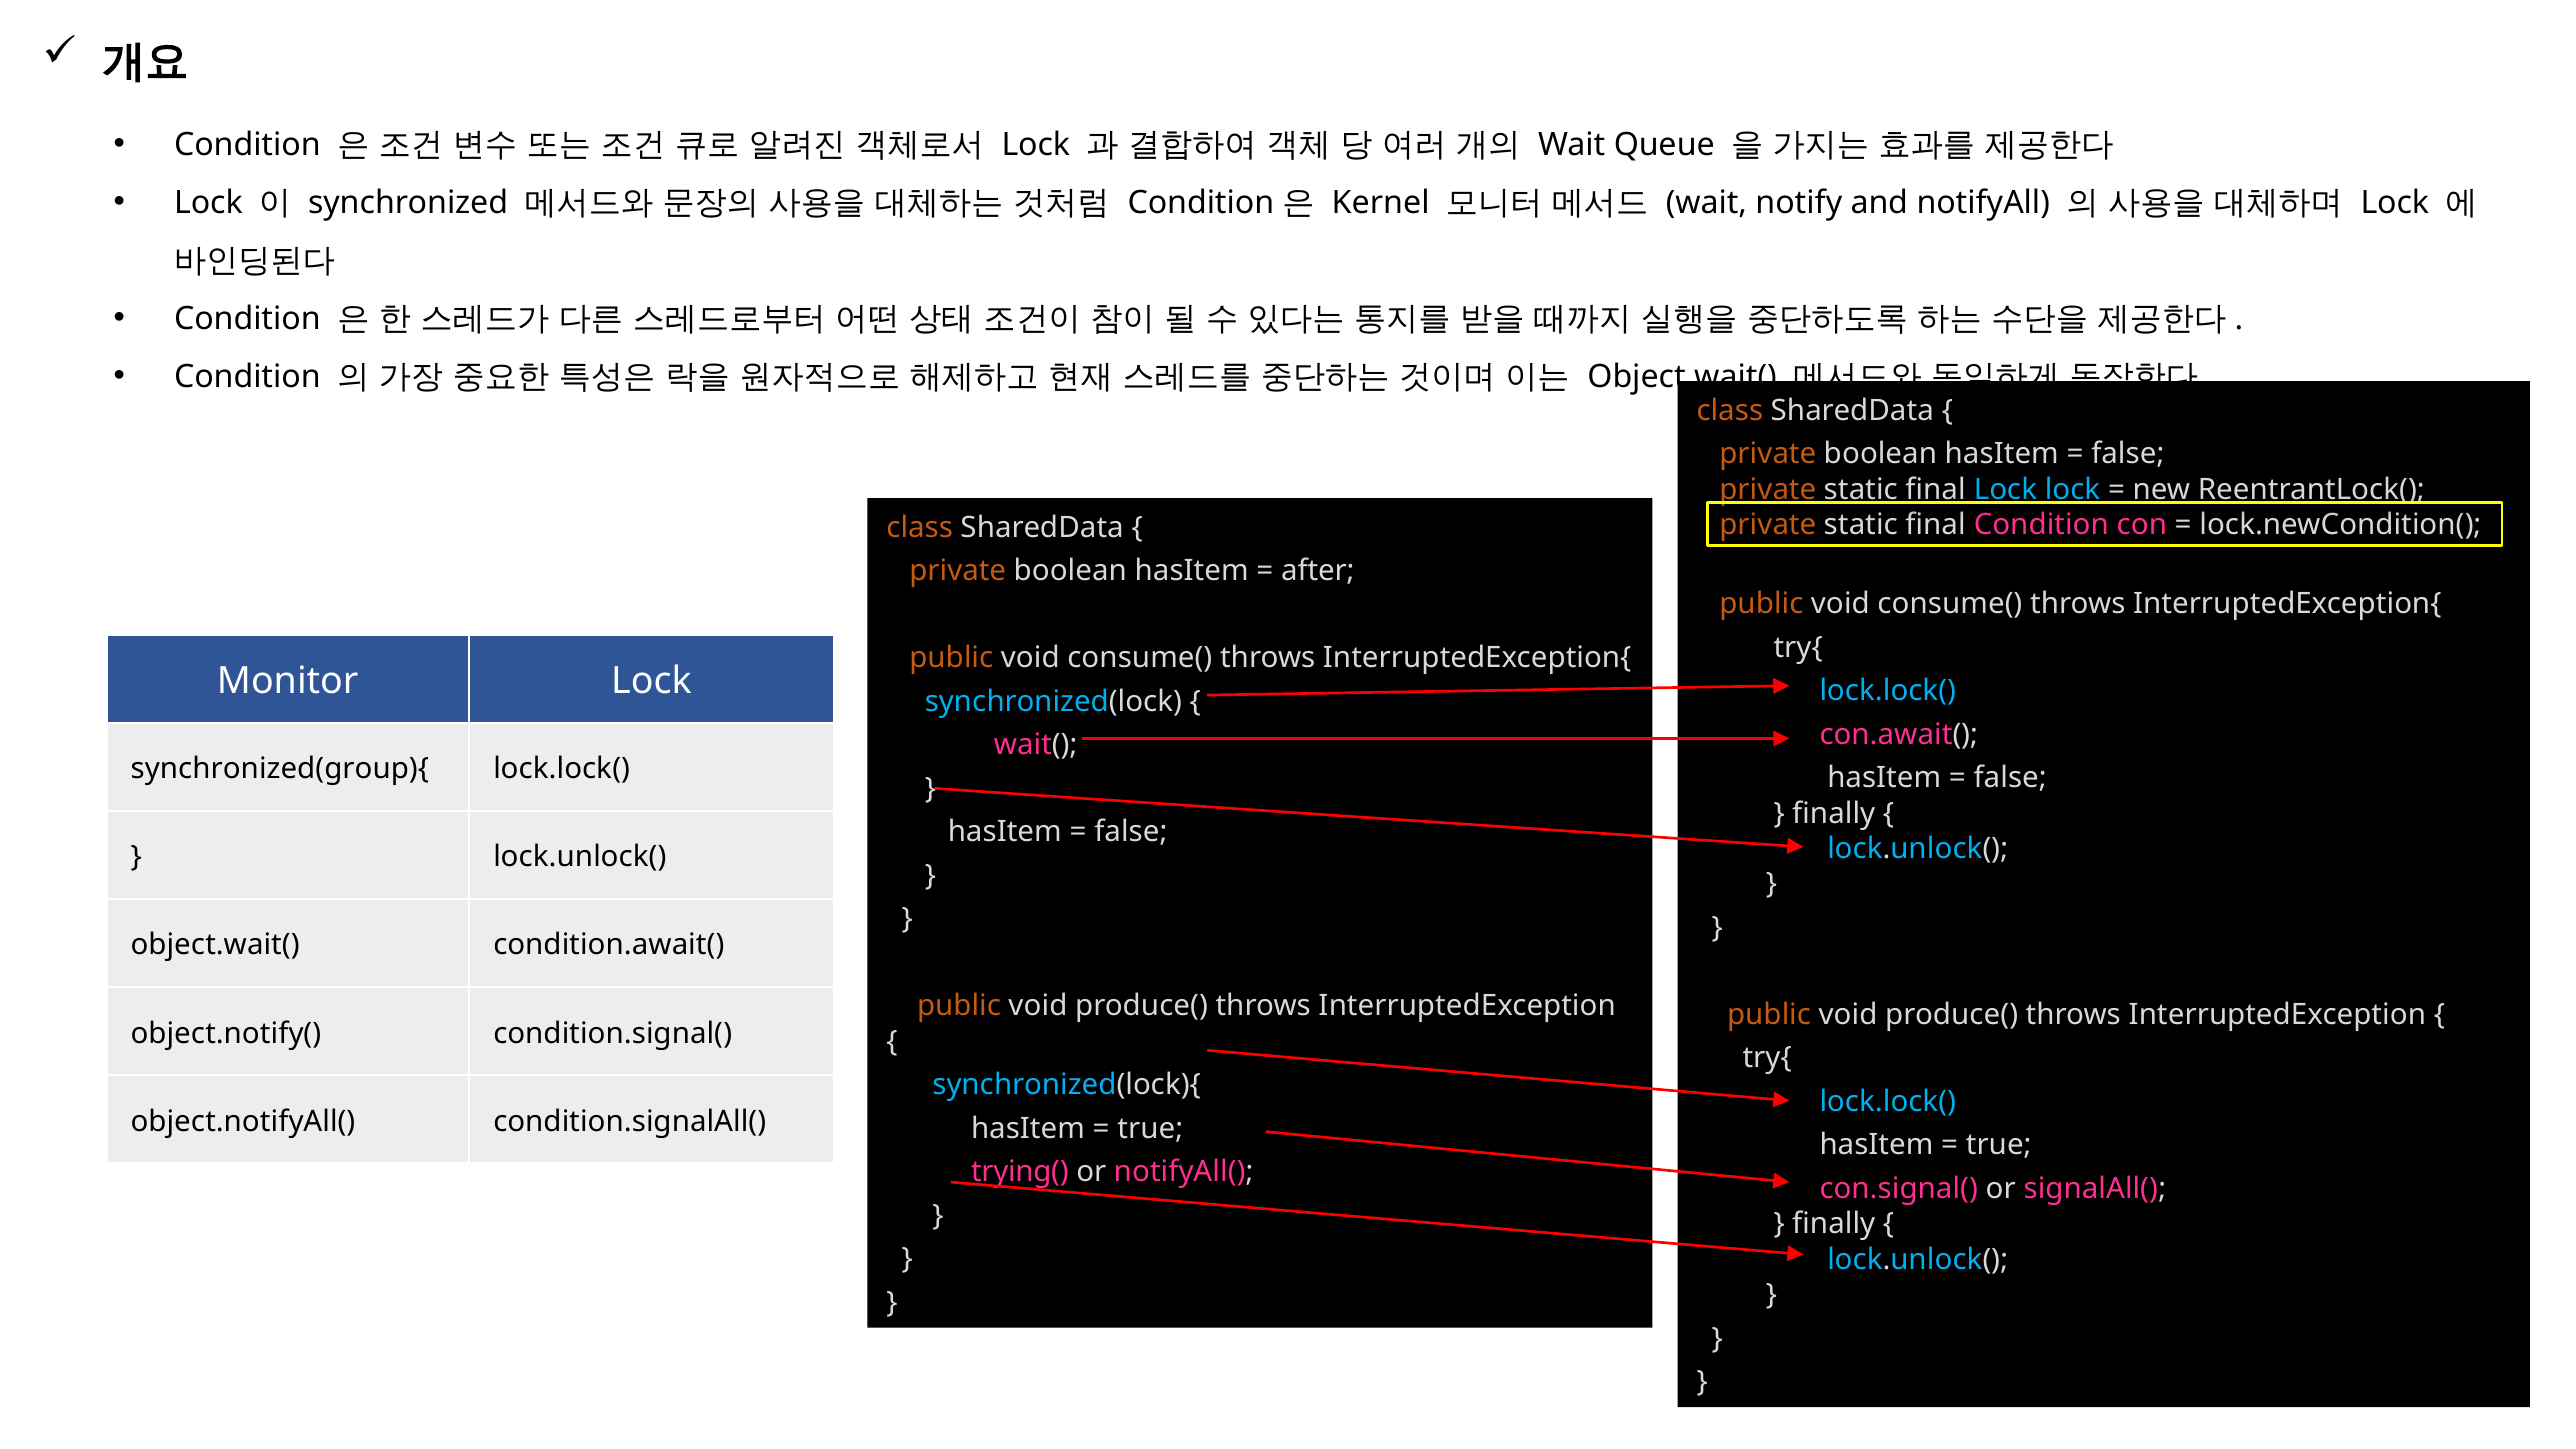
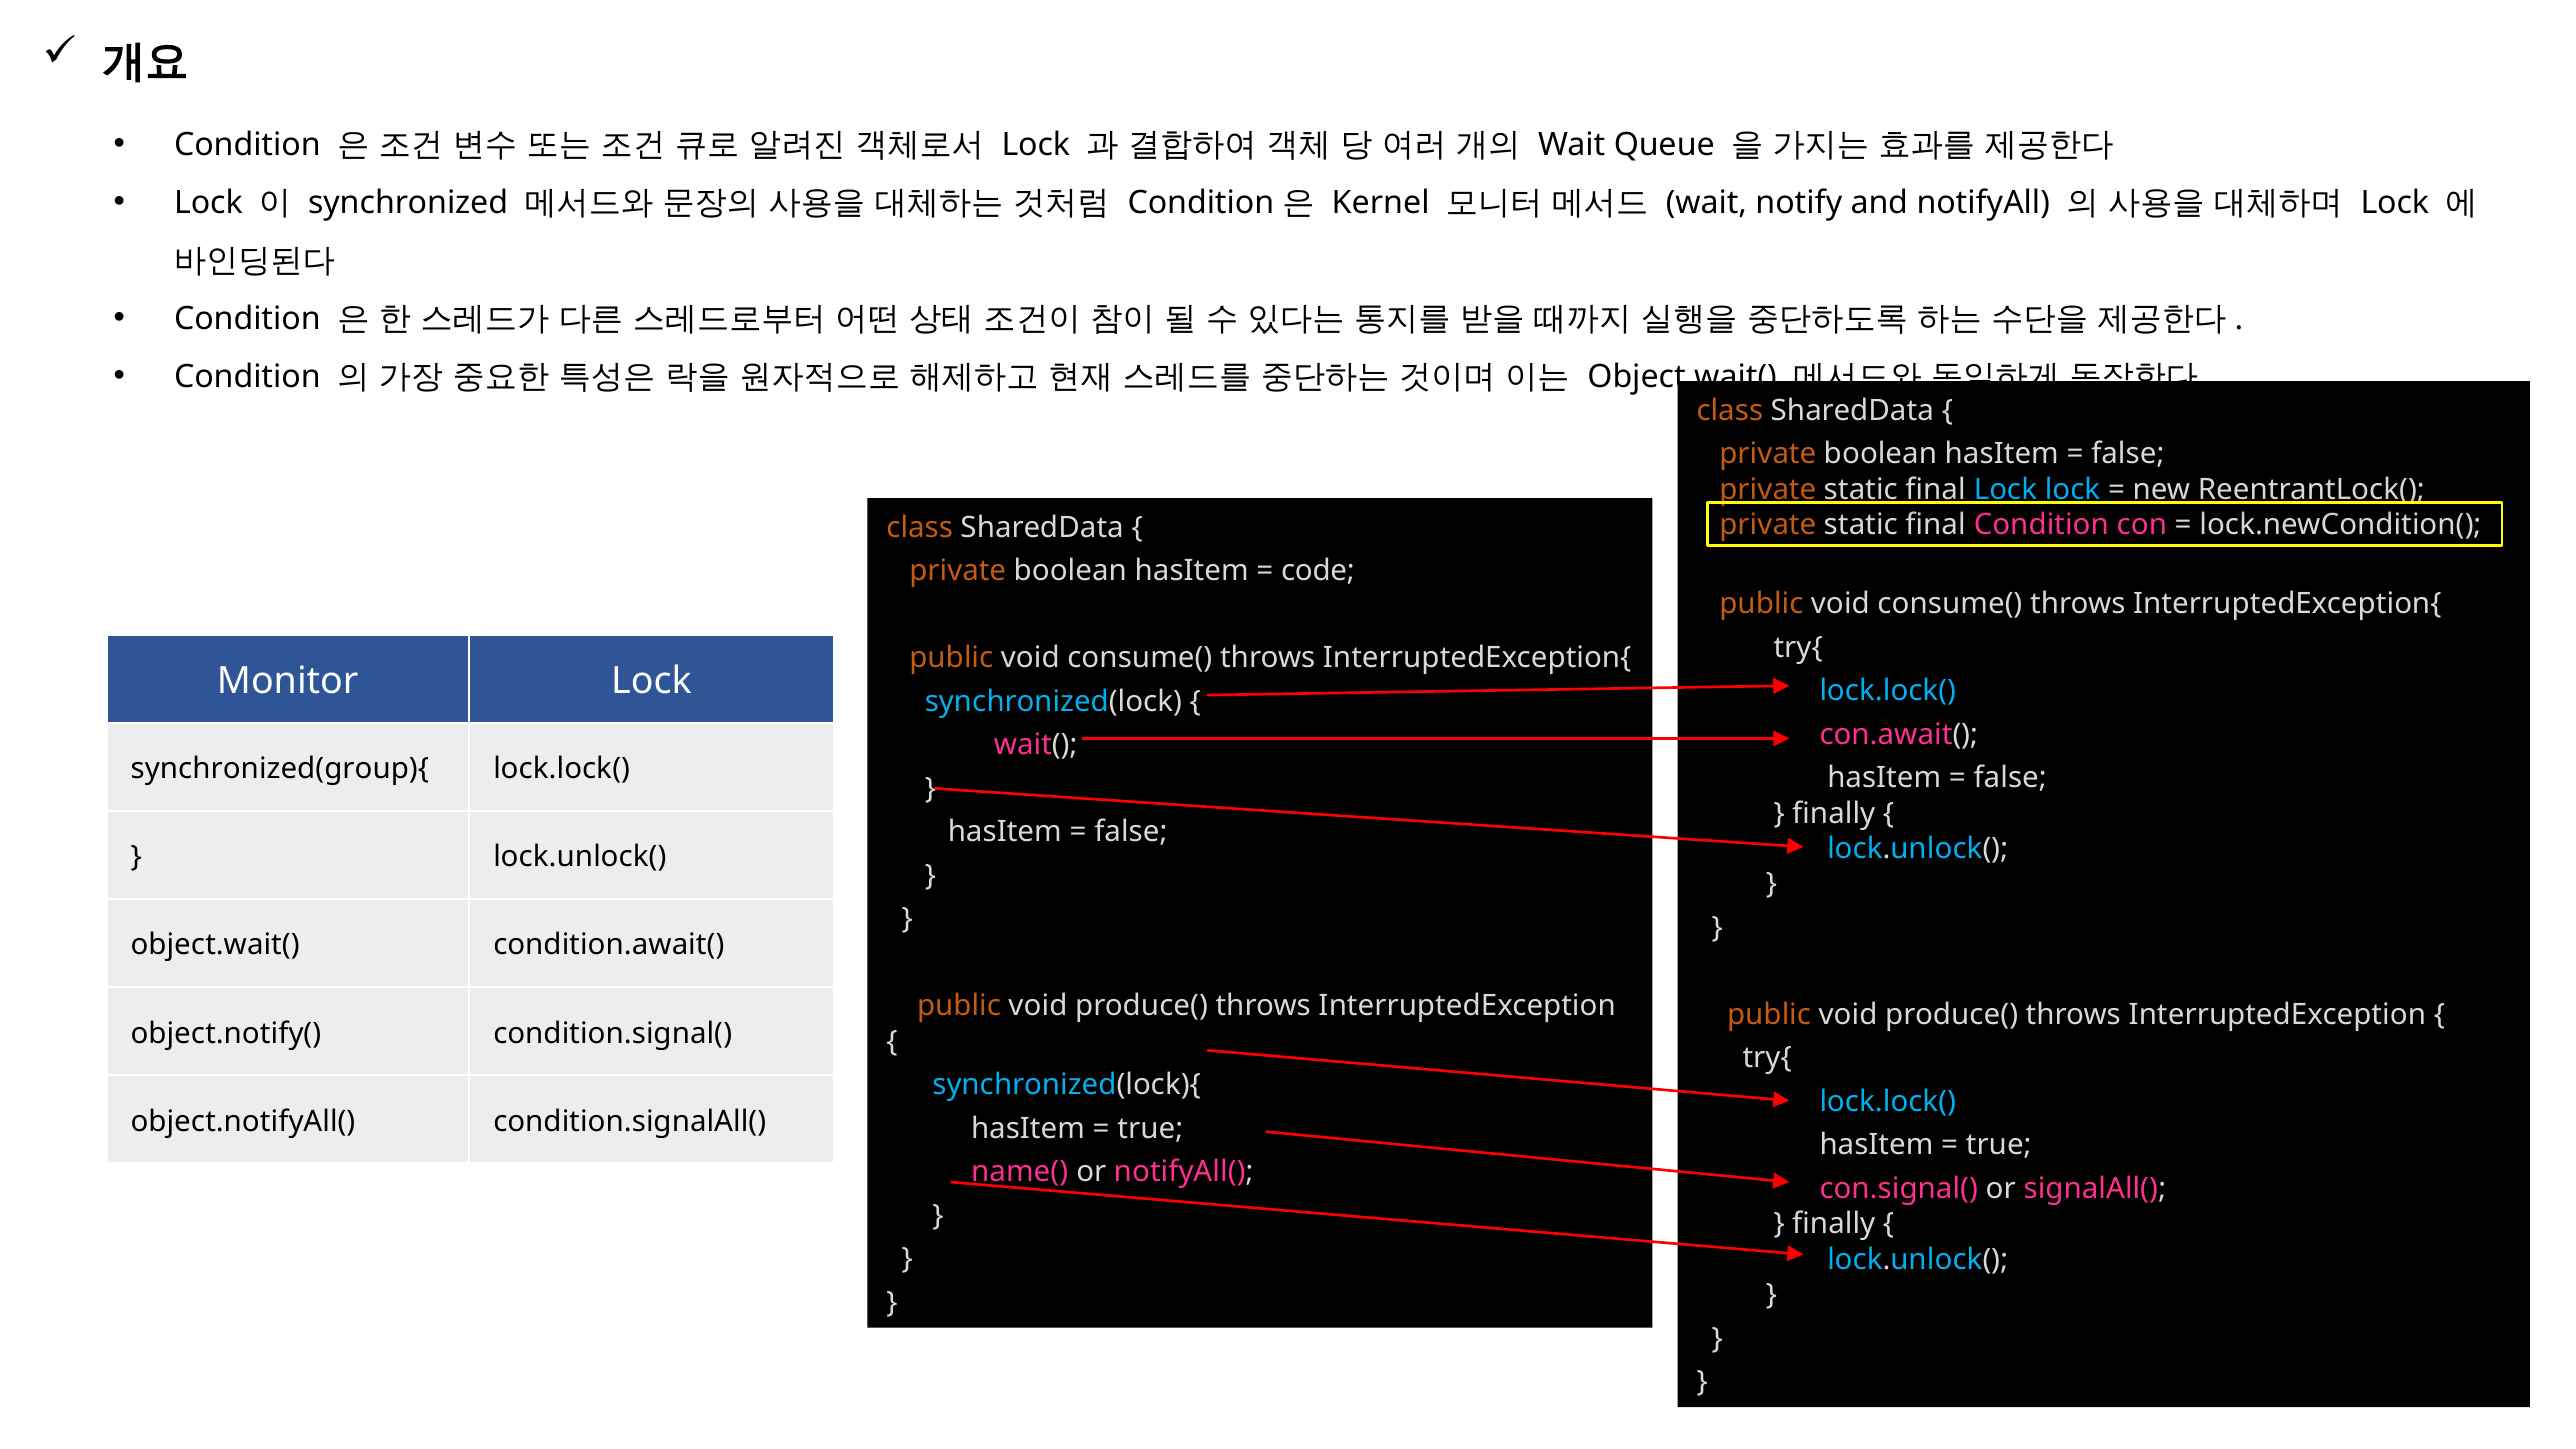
after: after -> code (1318, 571)
trying(: trying( -> name( (1020, 1172)
